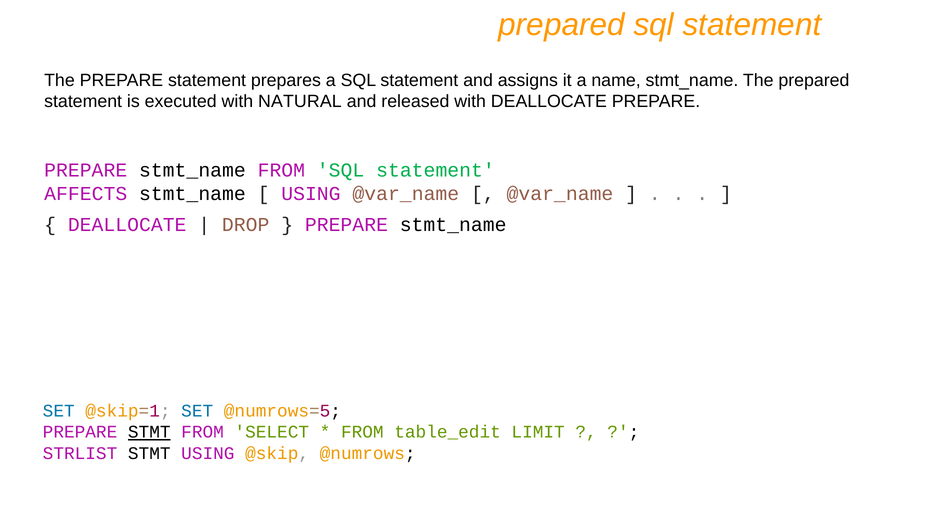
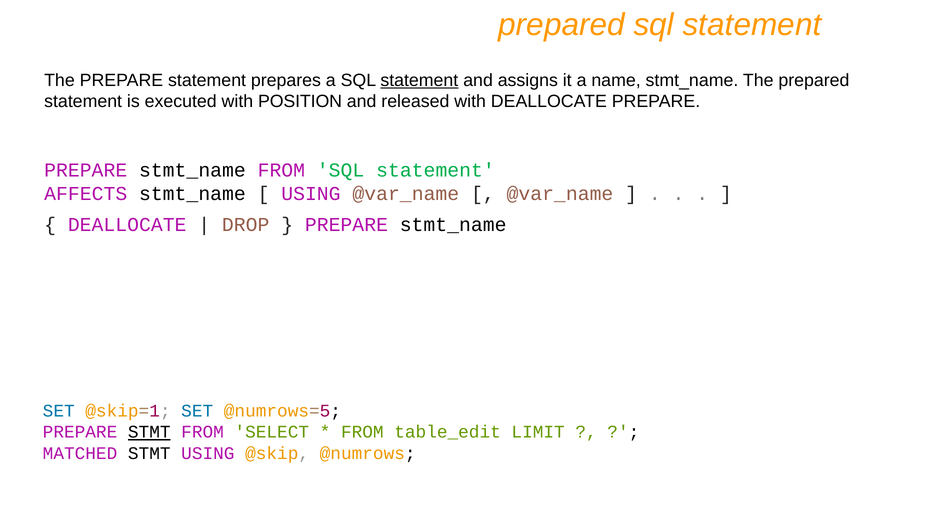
statement underline: none -> present (419, 80)
NATURAL: NATURAL -> POSITION (300, 102)
STRLIST: STRLIST -> MATCHED (80, 454)
